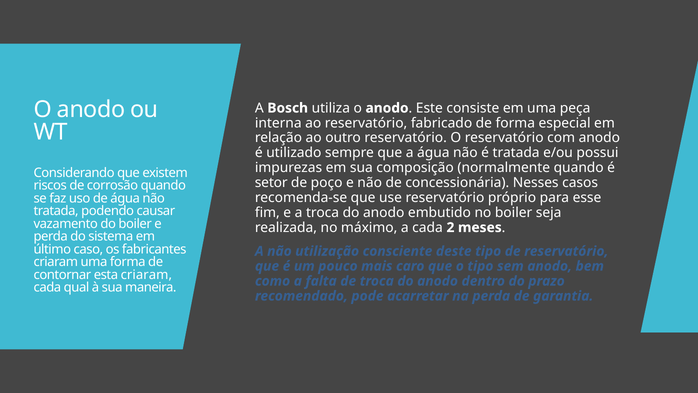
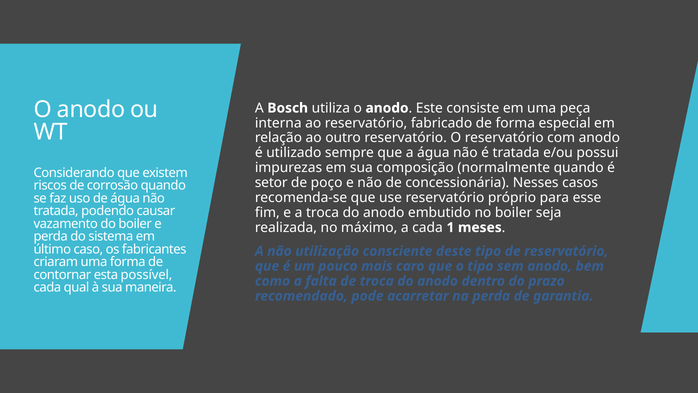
2: 2 -> 1 (450, 227)
esta criaram: criaram -> possível (146, 274)
